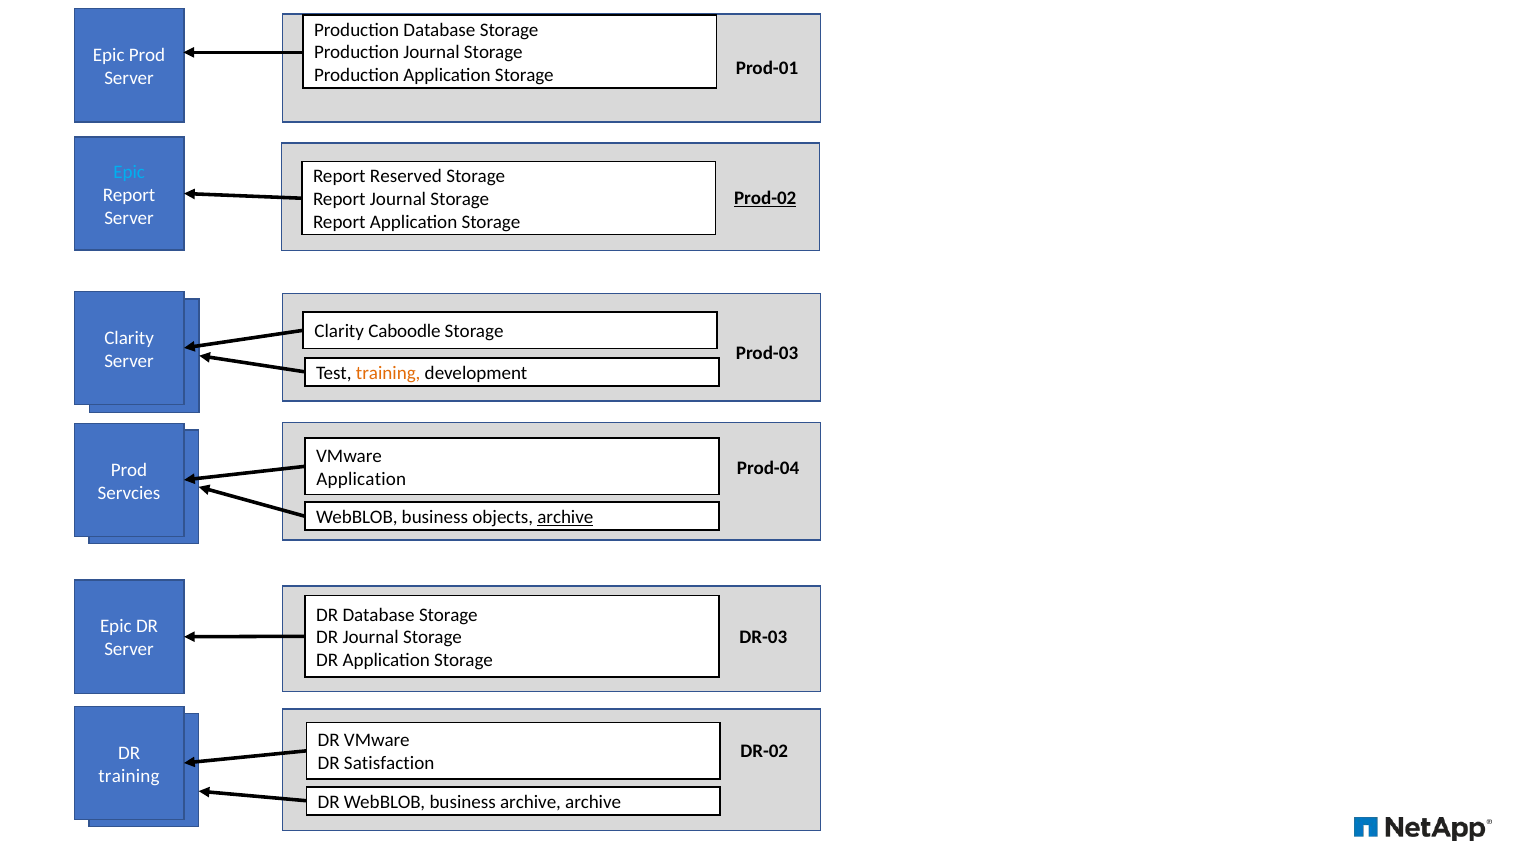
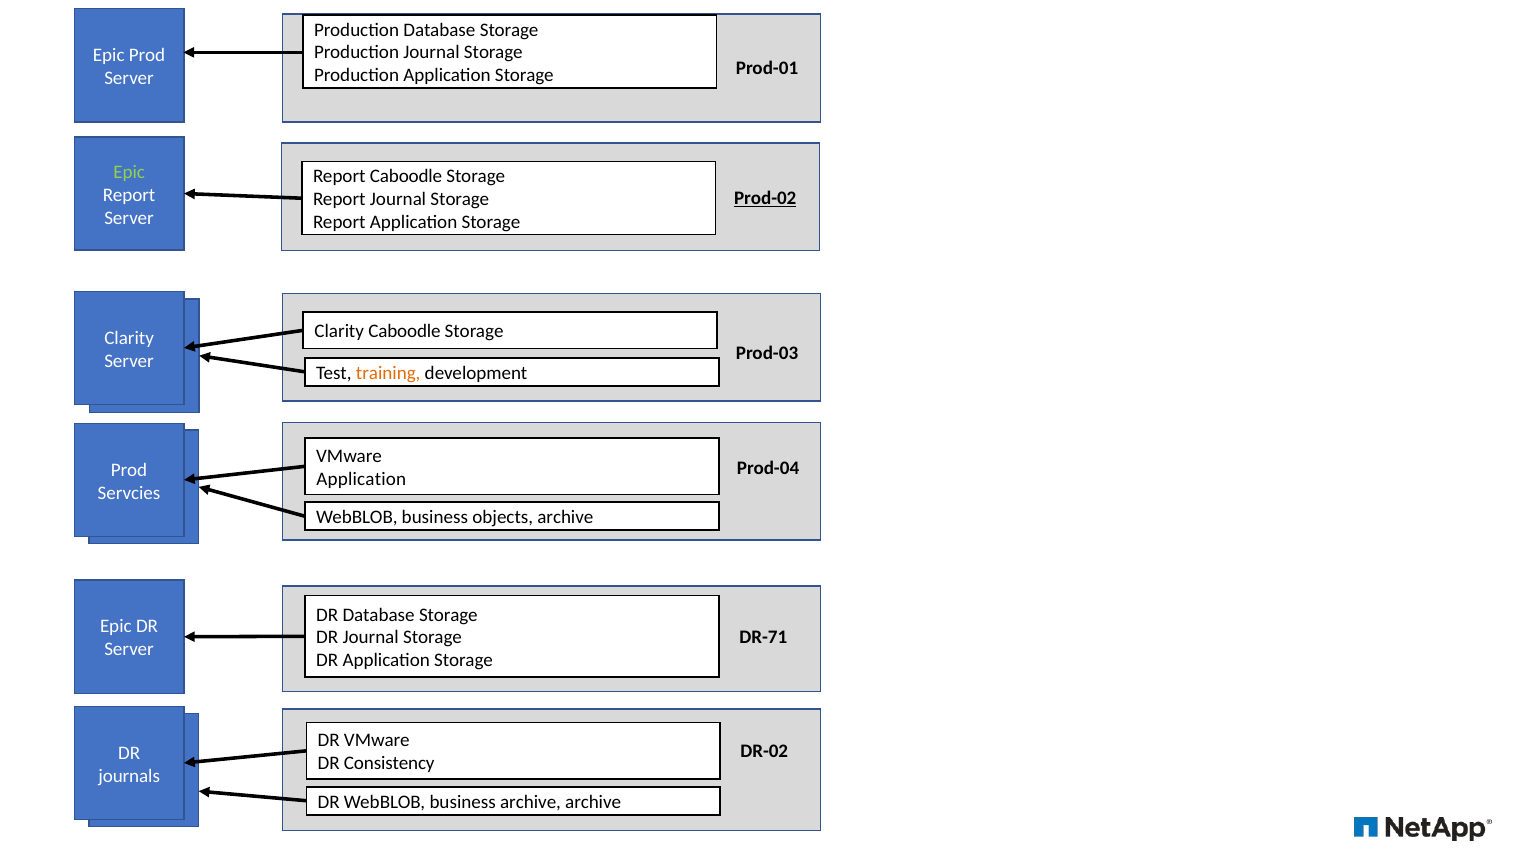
Epic colour: light blue -> light green (129, 172)
Report Reserved: Reserved -> Caboodle (406, 177)
archive underline: present -> none (565, 518)
DR-03: DR-03 -> DR-71 (763, 638)
Satisfaction: Satisfaction -> Consistency (389, 764)
training: training -> journals (129, 776)
